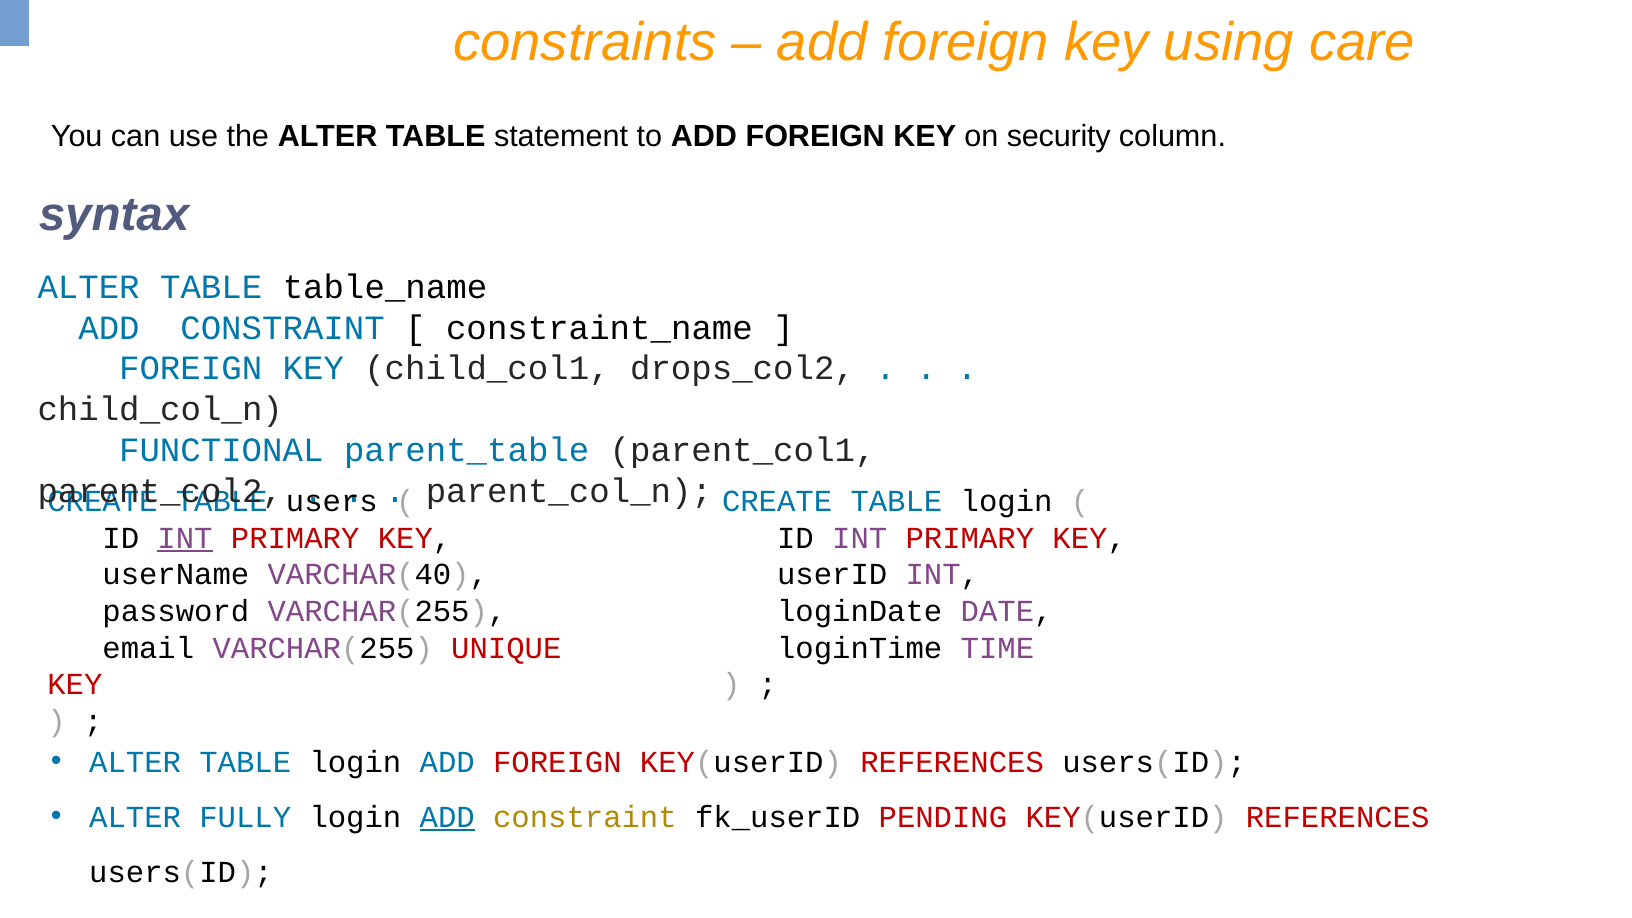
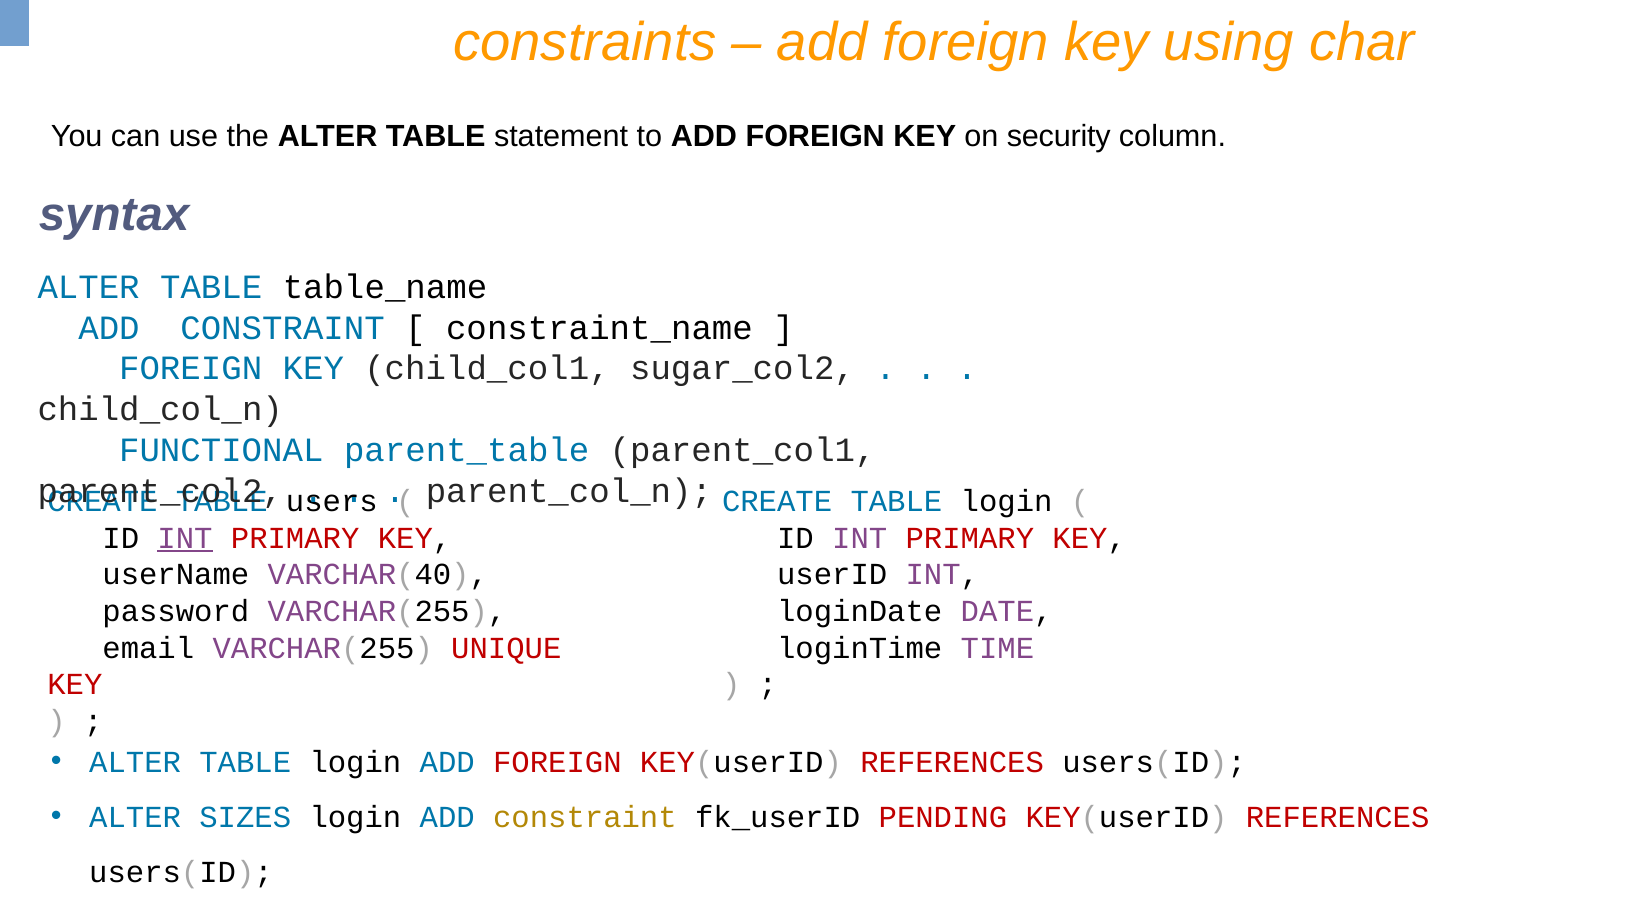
care: care -> char (1362, 42)
drops_col2: drops_col2 -> sugar_col2 (742, 369)
FULLY: FULLY -> SIZES (245, 817)
ADD underline: present -> none (447, 817)
